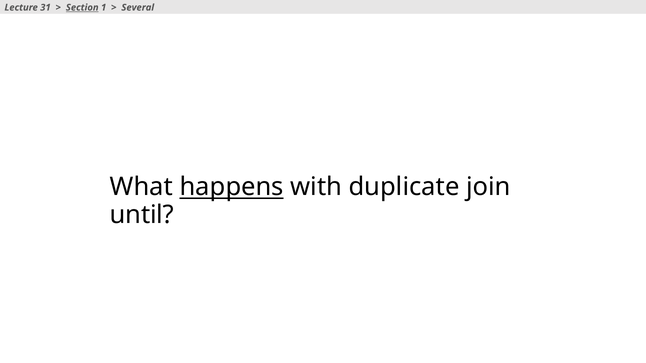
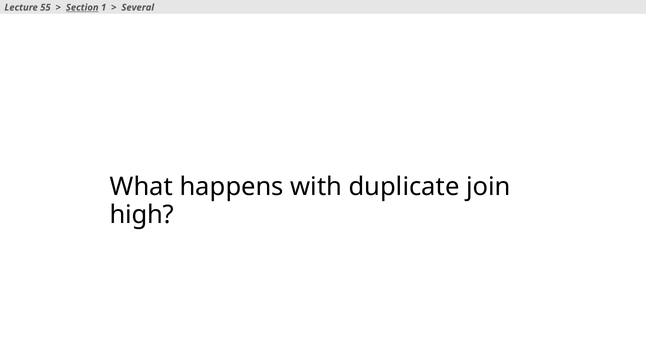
31: 31 -> 55 (45, 7)
happens underline: present -> none (232, 187)
until: until -> high (142, 215)
